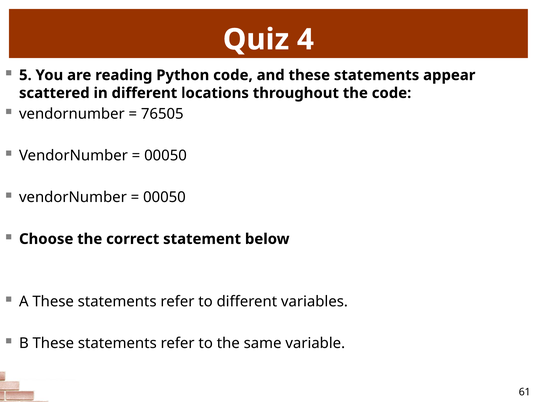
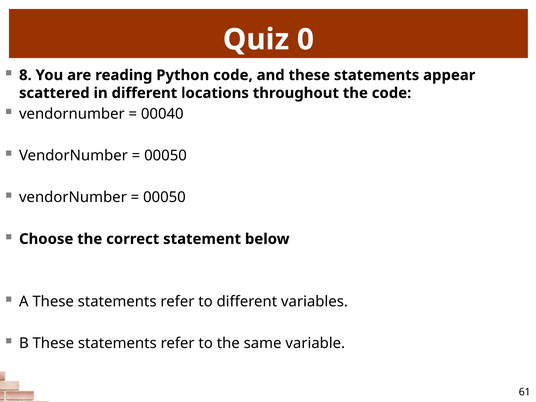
4: 4 -> 0 (305, 40)
5: 5 -> 8 (25, 75)
76505: 76505 -> 00040 (162, 114)
